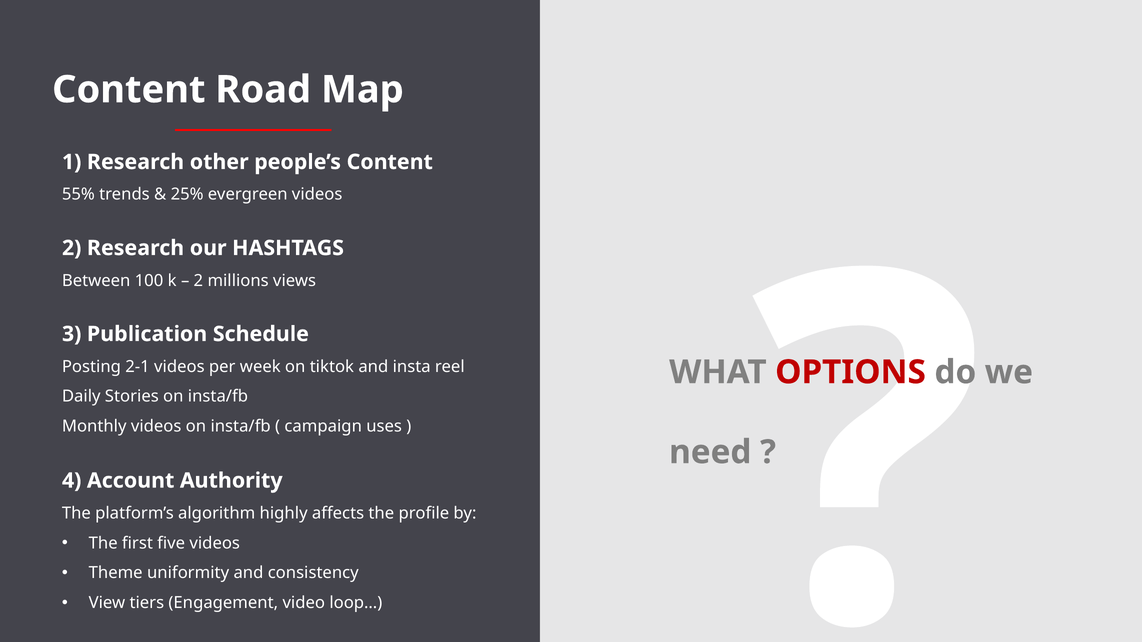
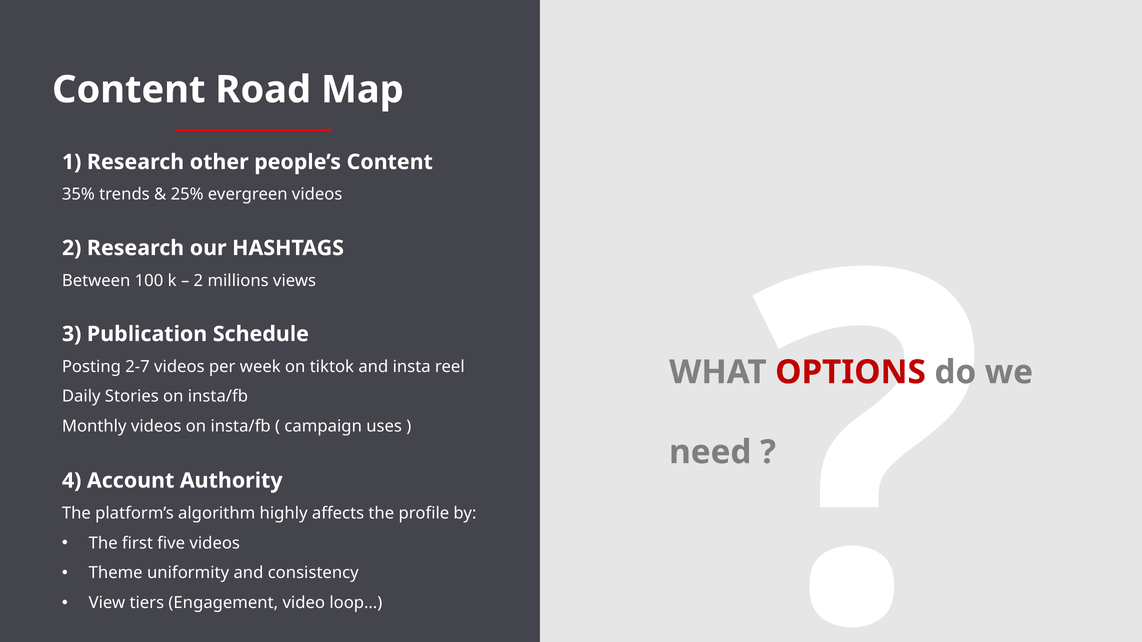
55%: 55% -> 35% (78, 195)
2-1: 2-1 -> 2-7 (138, 367)
